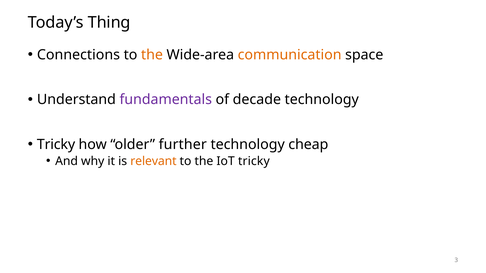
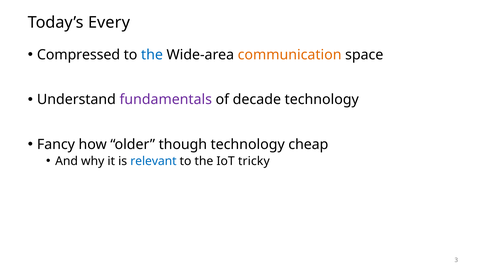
Thing: Thing -> Every (109, 23)
Connections: Connections -> Compressed (79, 55)
the colour: orange -> blue (152, 55)
Tricky: Tricky -> Fancy (56, 145)
further: further -> though (183, 145)
relevant colour: orange -> blue (153, 161)
